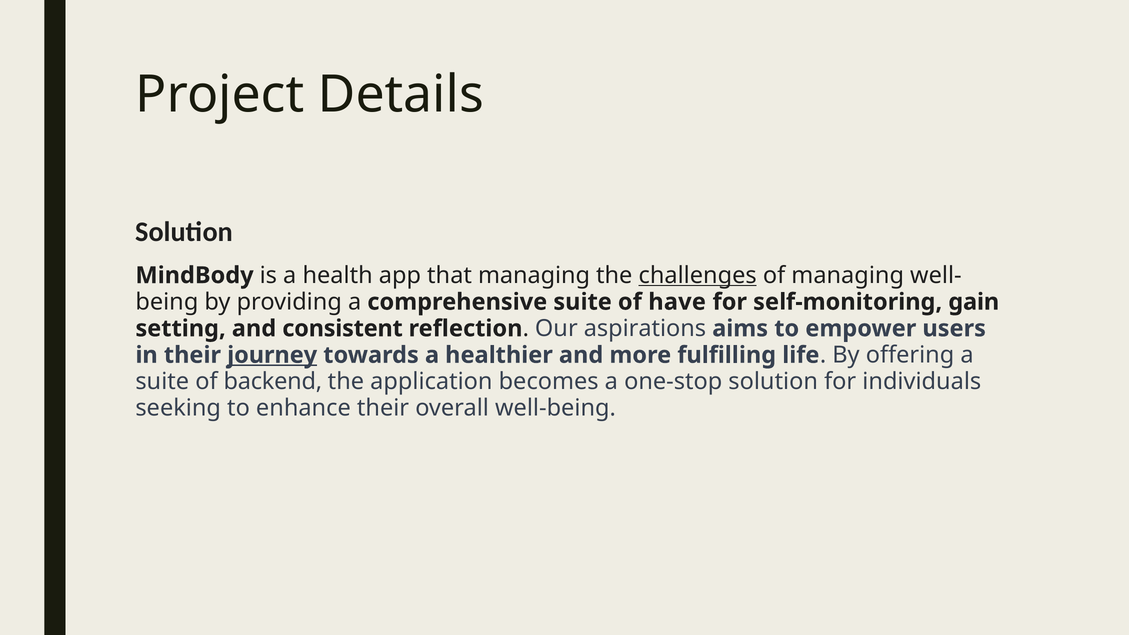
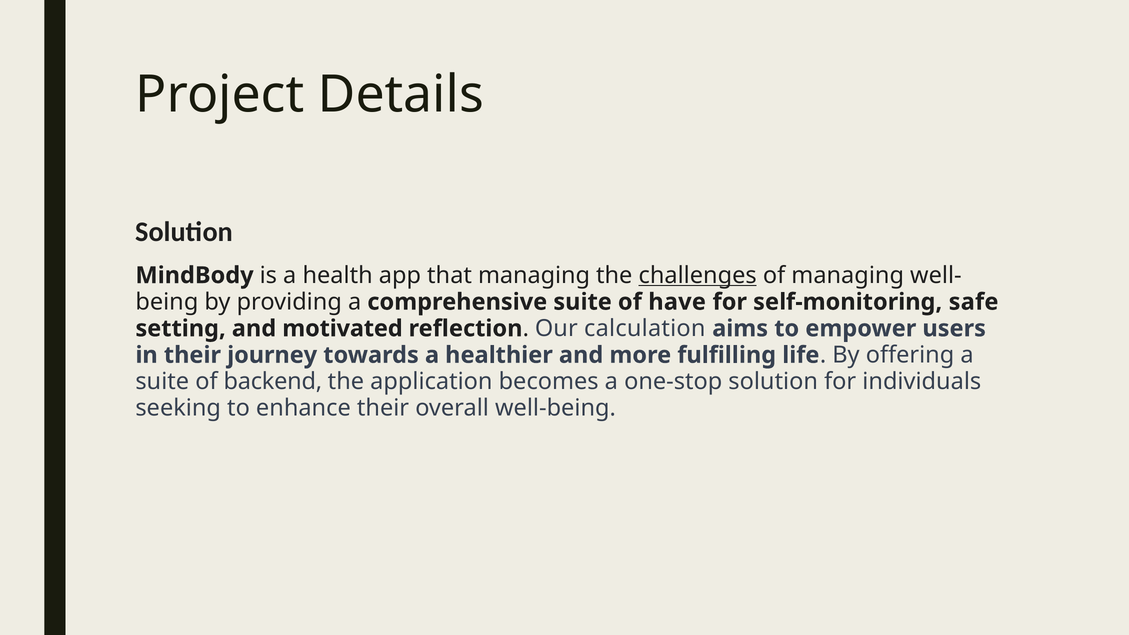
gain: gain -> safe (974, 302)
consistent: consistent -> motivated (342, 329)
aspirations: aspirations -> calculation (645, 329)
journey underline: present -> none (272, 355)
